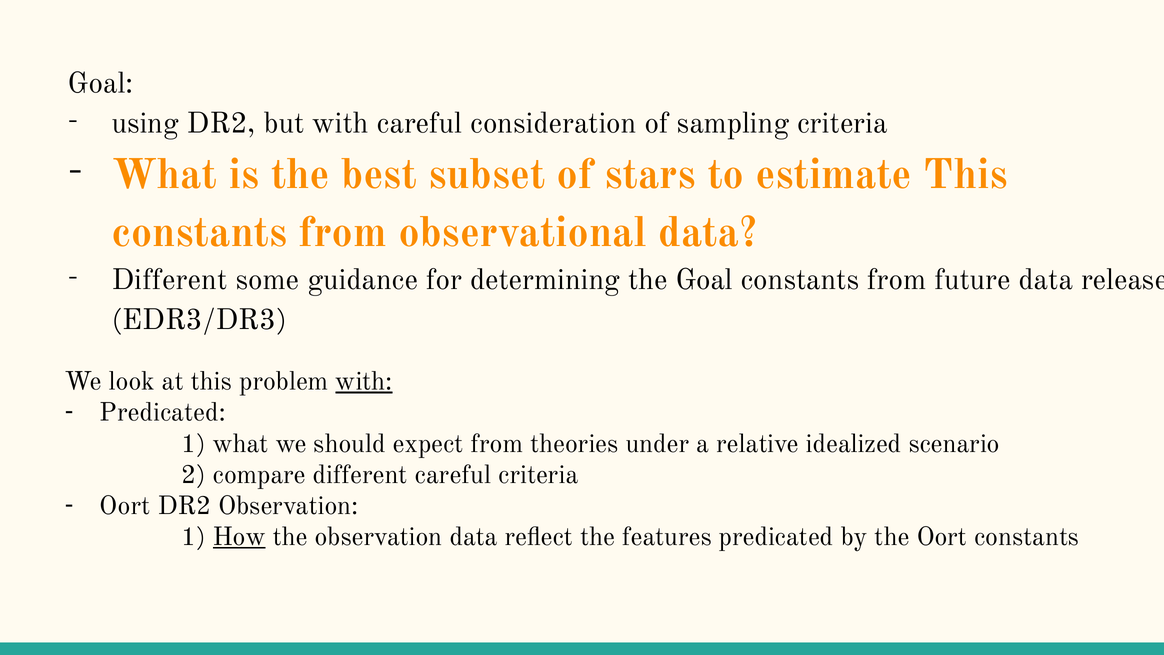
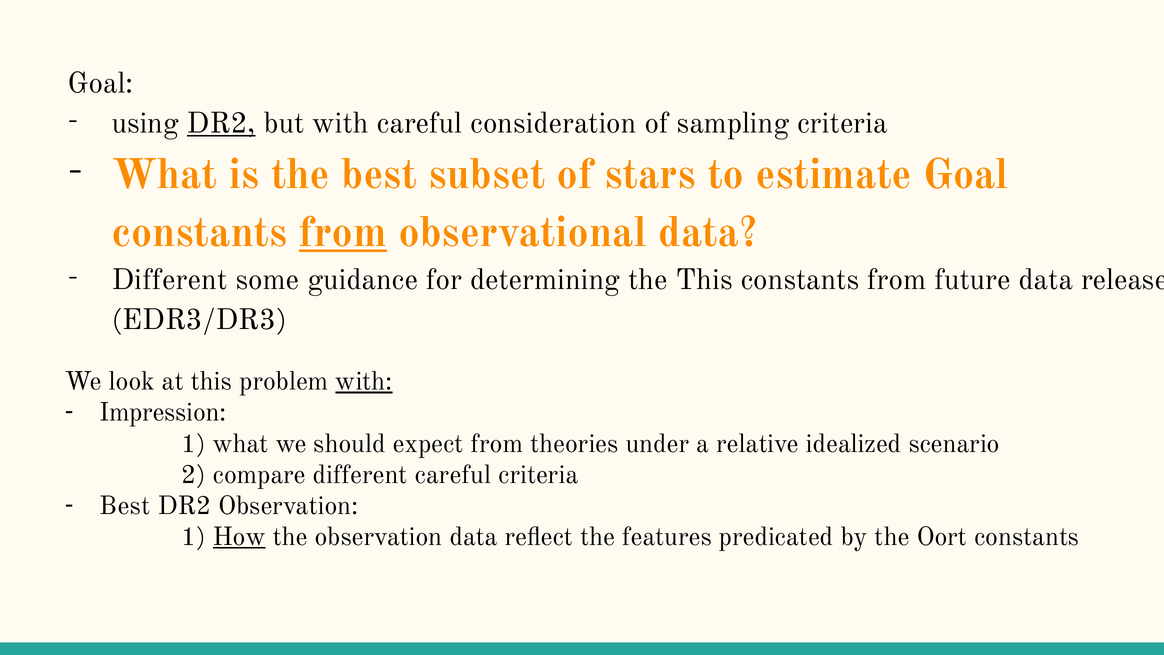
DR2 underline: none -> present (221, 123)
estimate This: This -> Goal (966, 174)
from underline: none -> present (343, 232)
the Goal: Goal -> This (704, 279)
Predicated: Predicated -> Impression (163, 412)
Oort: Oort -> Best (125, 505)
